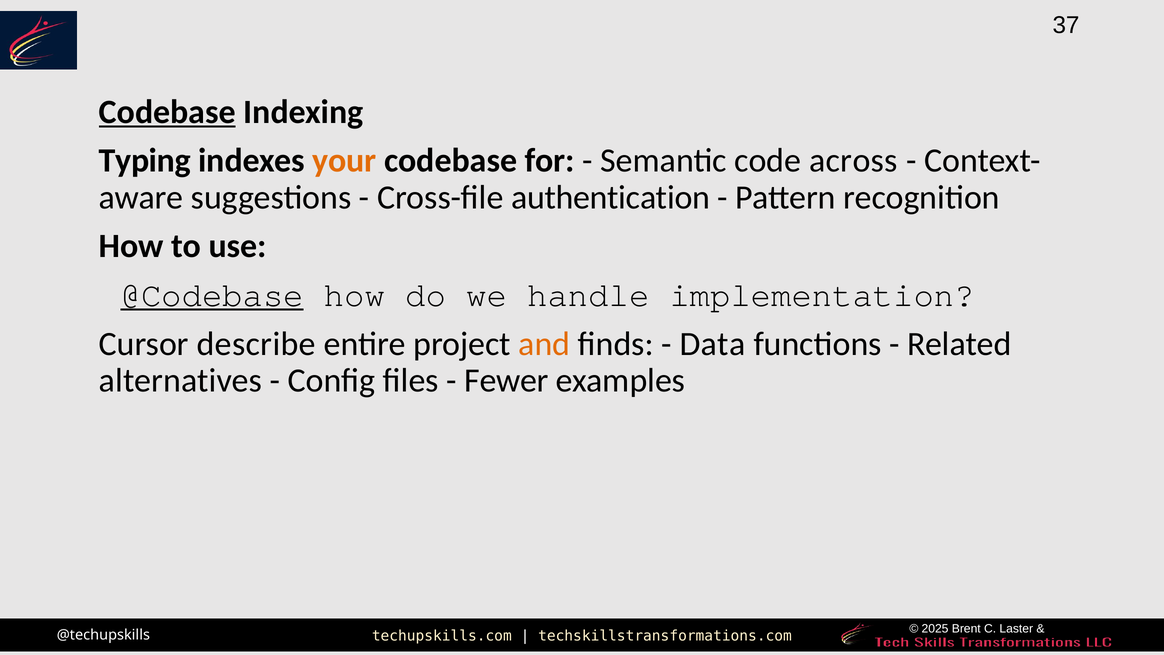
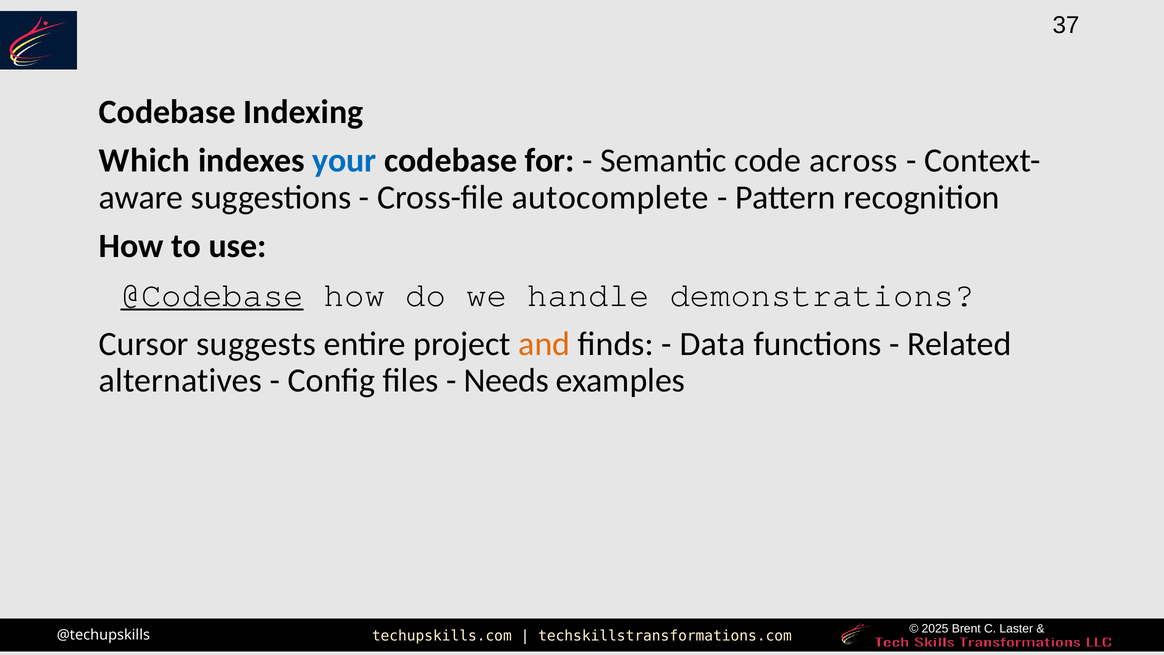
Codebase underline: present -> none (167, 112)
Typing: Typing -> Which (144, 161)
your colour: orange -> blue (344, 161)
authentication: authentication -> autocomplete (610, 197)
implementation: implementation -> demonstrations (822, 295)
describe: describe -> suggests (256, 344)
Fewer: Fewer -> Needs (506, 380)
